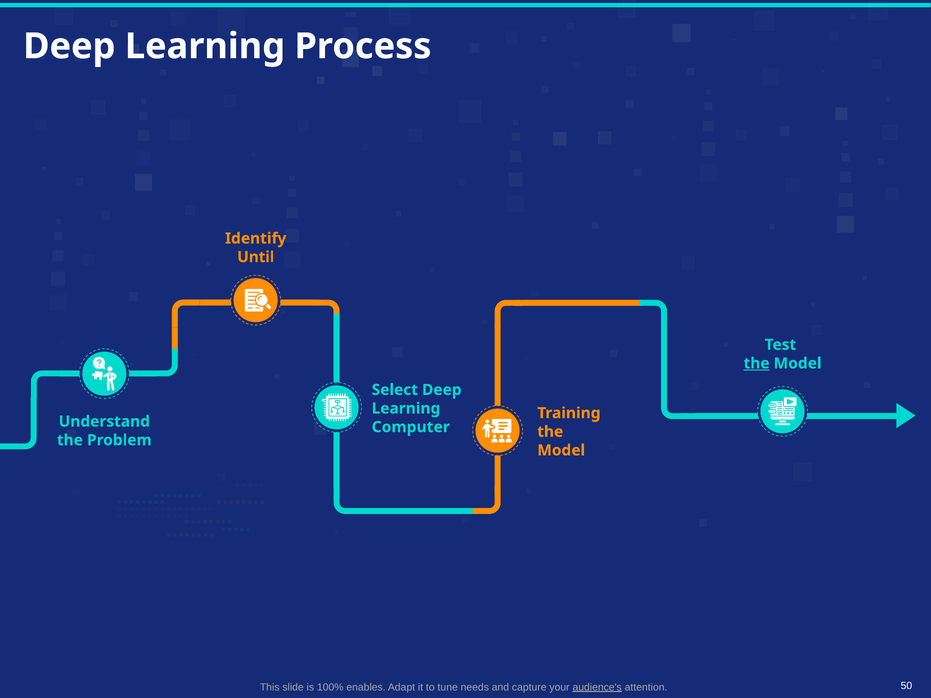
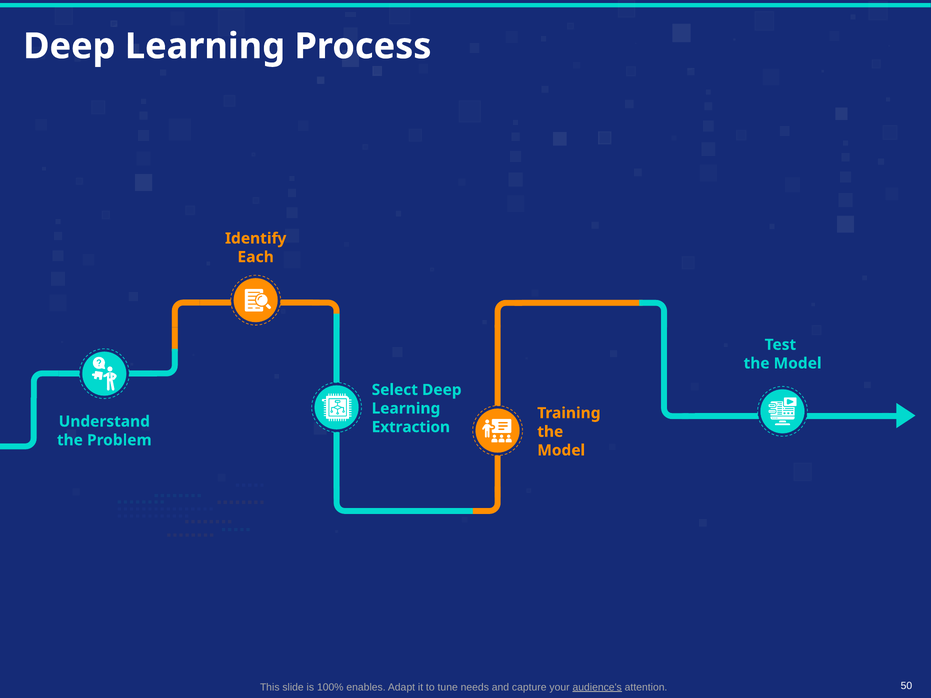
Until: Until -> Each (256, 257)
the underline: present -> none (757, 363)
Computer: Computer -> Extraction (411, 427)
